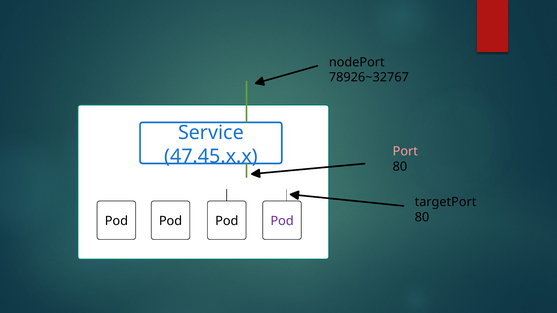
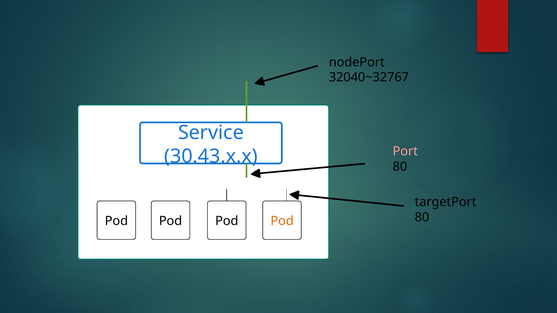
78926~32767: 78926~32767 -> 32040~32767 (369, 78)
47.45.x.x: 47.45.x.x -> 30.43.x.x (211, 156)
Pod colour: purple -> orange (282, 221)
